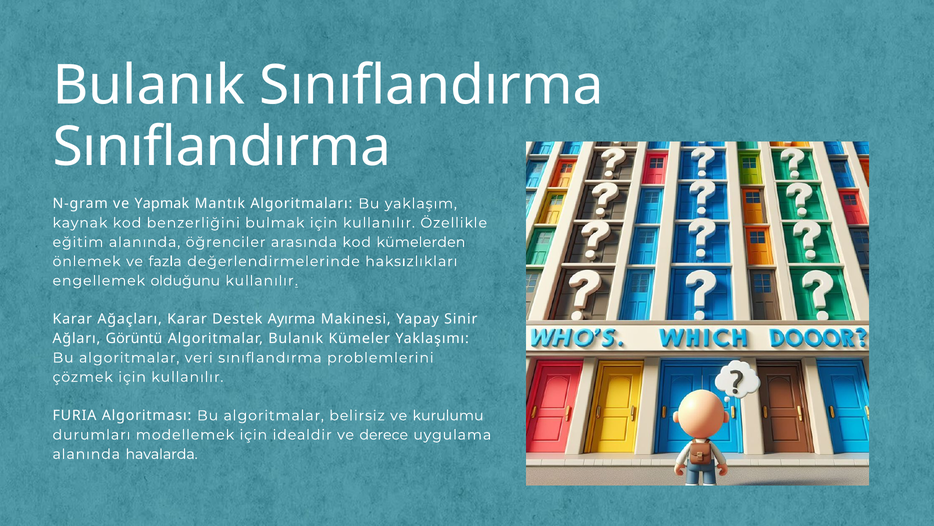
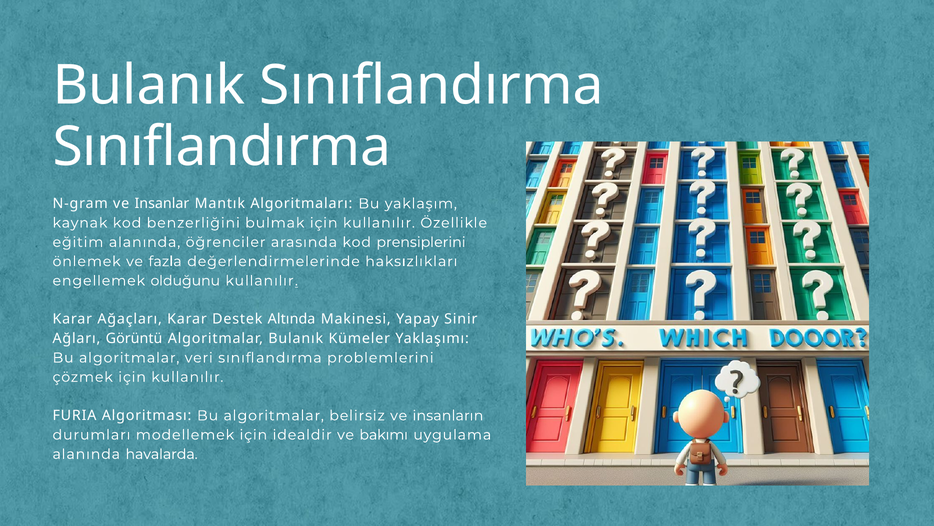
Yapmak: Yapmak -> Insanlar (162, 203)
kümelerden: kümelerden -> prensiplerini (421, 242)
Ayırma: Ayırma -> Altında (292, 319)
kurulumu: kurulumu -> insanların (448, 415)
derece: derece -> bakımı (384, 434)
